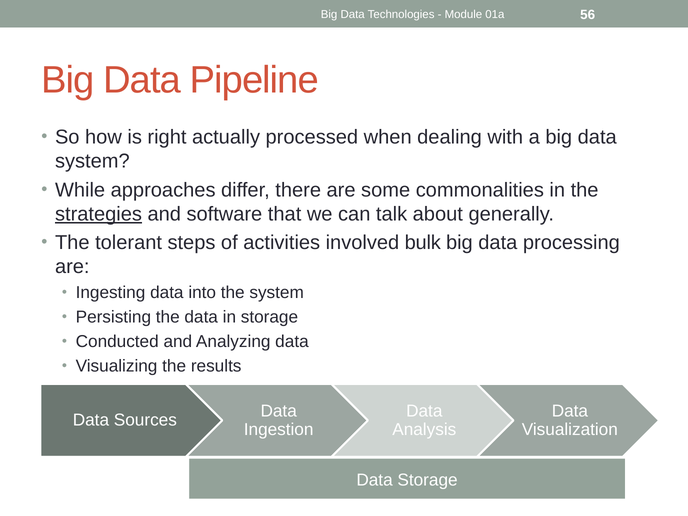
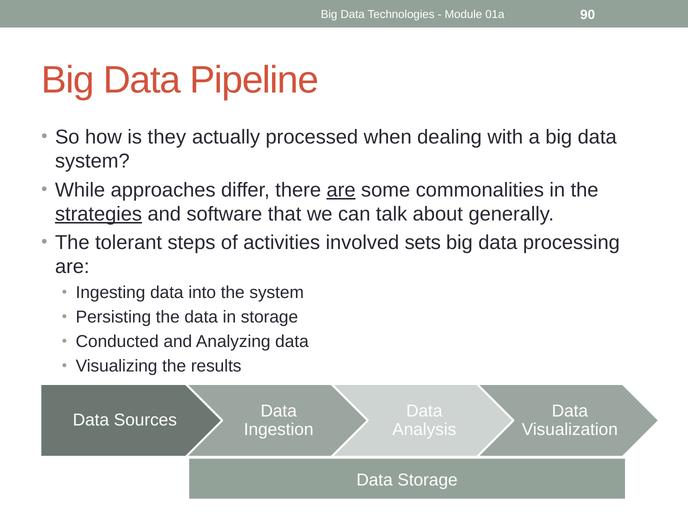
56: 56 -> 90 (588, 15)
right: right -> they (167, 137)
are underline: none -> present (341, 190)
bulk: bulk -> sets (423, 243)
